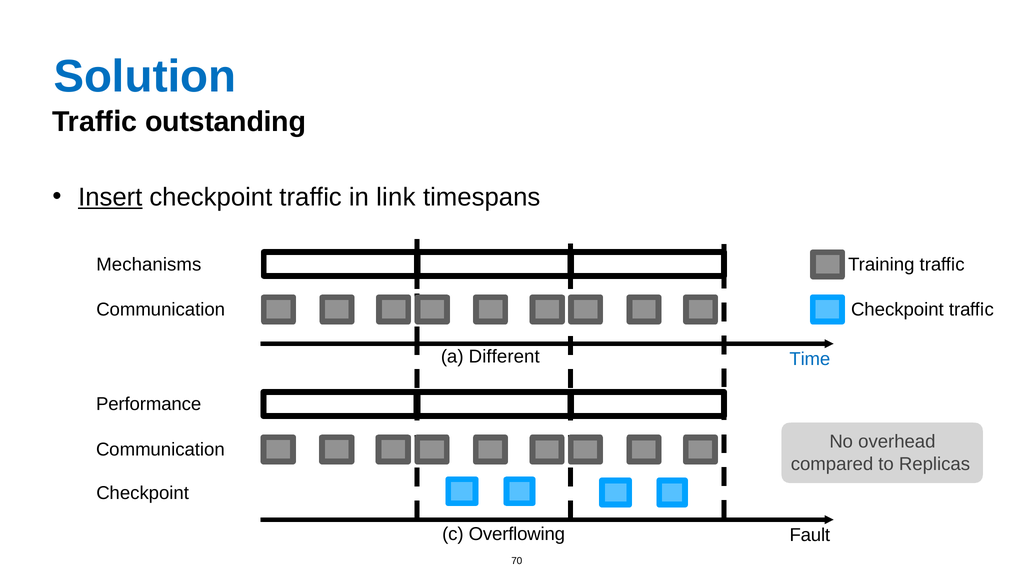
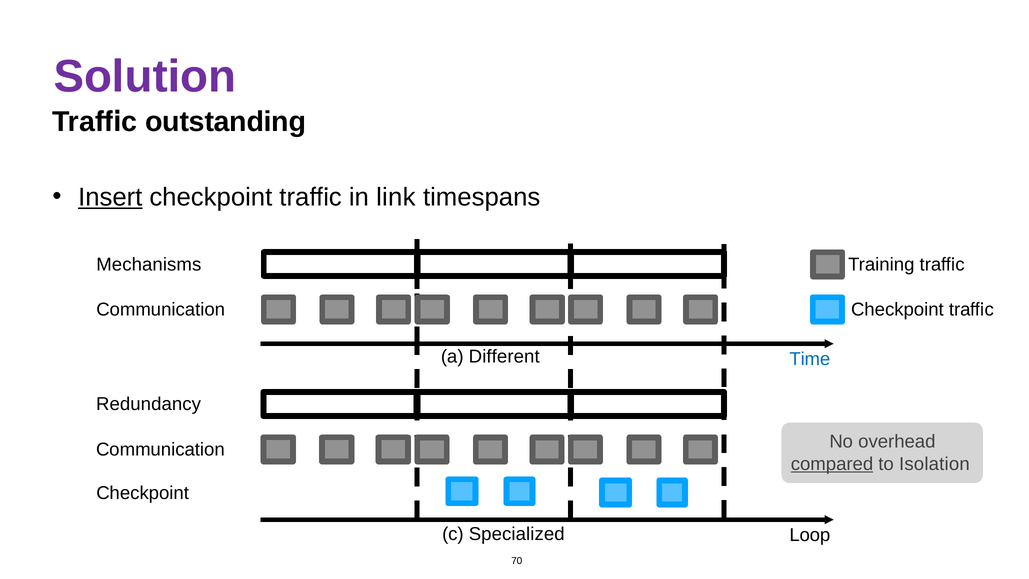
Solution colour: blue -> purple (145, 77)
Performance: Performance -> Redundancy (149, 404)
compared underline: none -> present (832, 464)
Replicas: Replicas -> Isolation (934, 464)
Overflowing: Overflowing -> Specialized (517, 534)
Fault: Fault -> Loop (810, 535)
